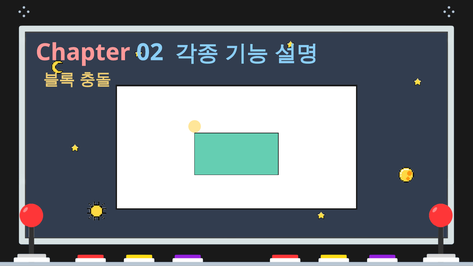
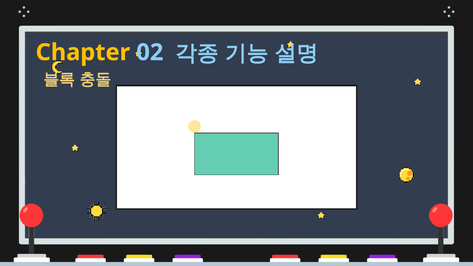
Chapter colour: pink -> yellow (83, 52)
